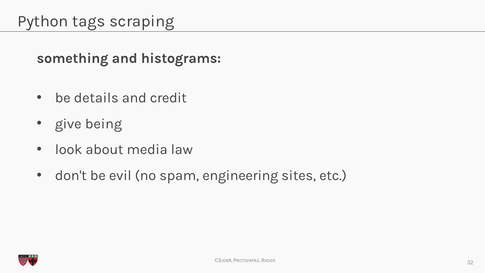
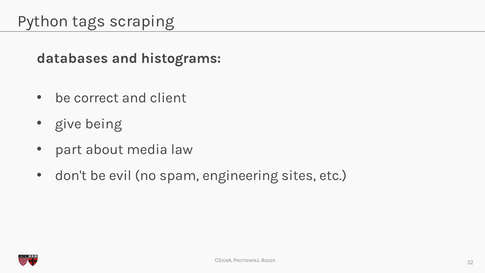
something: something -> databases (72, 58)
details: details -> correct (96, 98)
credit: credit -> client (168, 98)
look: look -> part (69, 150)
